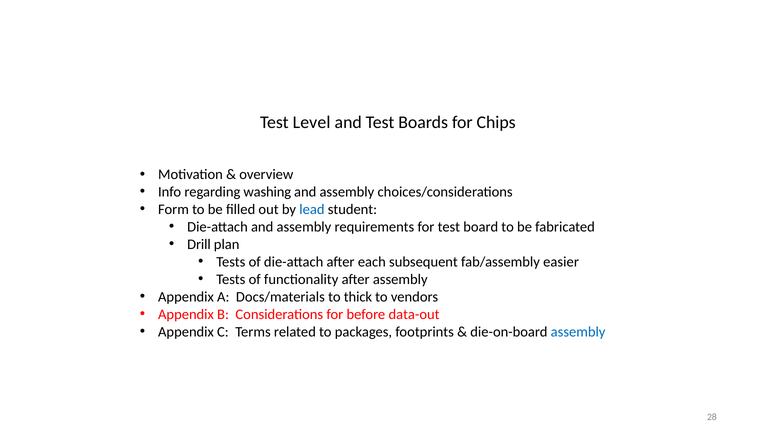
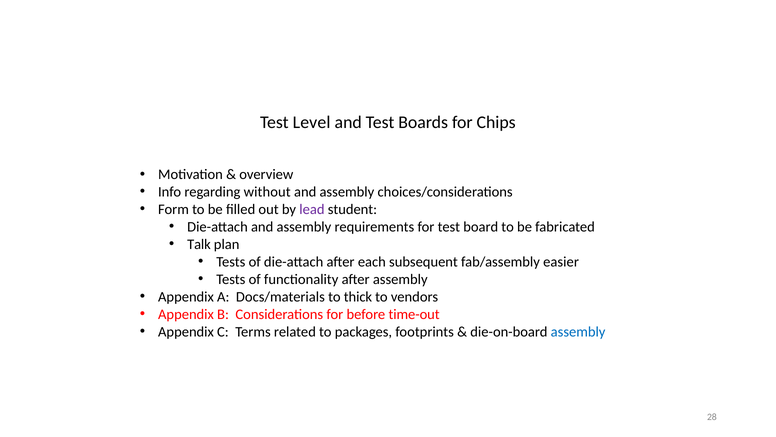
washing: washing -> without (267, 192)
lead colour: blue -> purple (312, 209)
Drill: Drill -> Talk (199, 244)
data-out: data-out -> time-out (414, 314)
